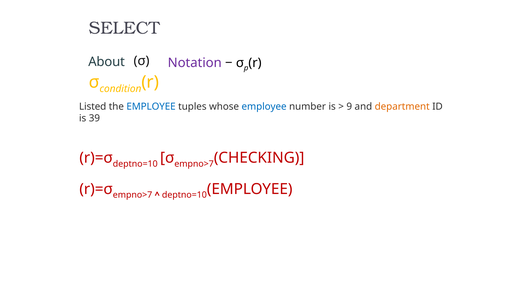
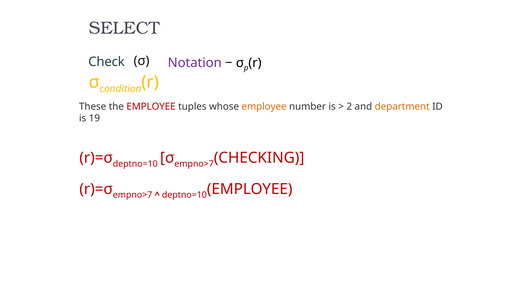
About: About -> Check (107, 62)
Listed: Listed -> These (93, 107)
EMPLOYEE colour: blue -> red (151, 107)
employee colour: blue -> orange (264, 107)
9: 9 -> 2 (349, 107)
39: 39 -> 19 (94, 118)
